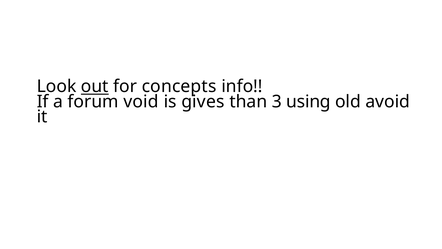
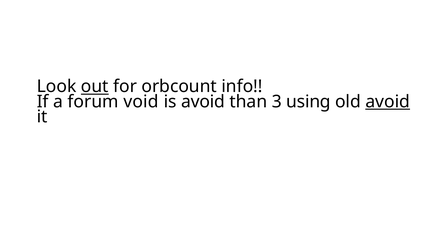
concepts: concepts -> orbcount (179, 86)
is gives: gives -> avoid (203, 101)
avoid underline: none -> present (388, 101)
